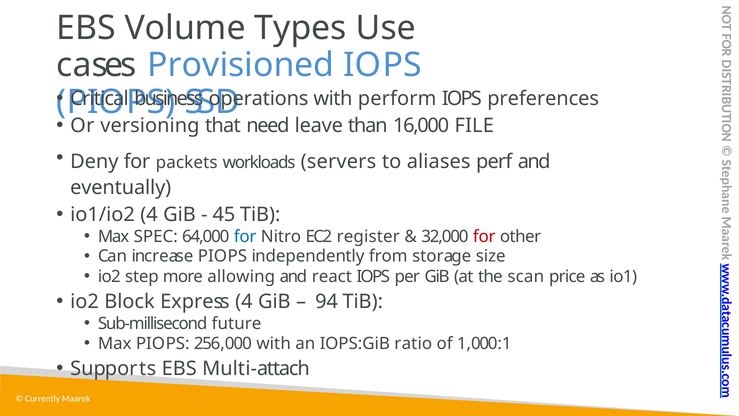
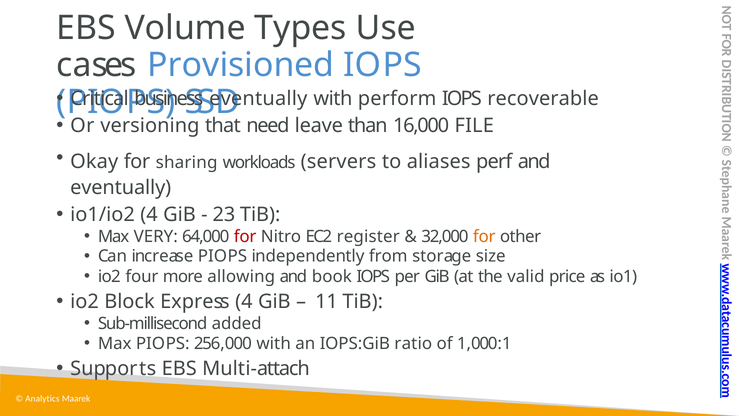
operations: operations -> eventually (258, 99)
preferences: preferences -> recoverable (543, 99)
Deny: Deny -> Okay (94, 162)
packets: packets -> sharing (187, 162)
45: 45 -> 23 (224, 215)
SPEC: SPEC -> VERY (156, 236)
for colour: blue -> red (245, 236)
for colour: red -> orange (484, 236)
step: step -> four (142, 276)
react: react -> book (332, 276)
scan: scan -> valid (526, 276)
94: 94 -> 11 (327, 302)
future: future -> added (237, 323)
Currently: Currently -> Analytics (42, 399)
